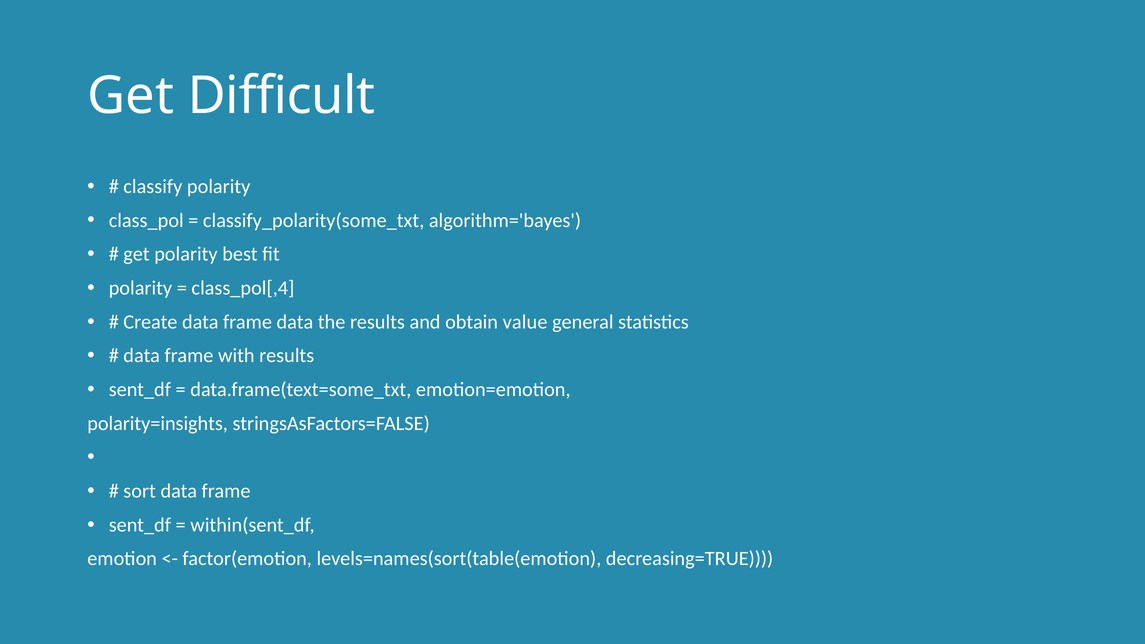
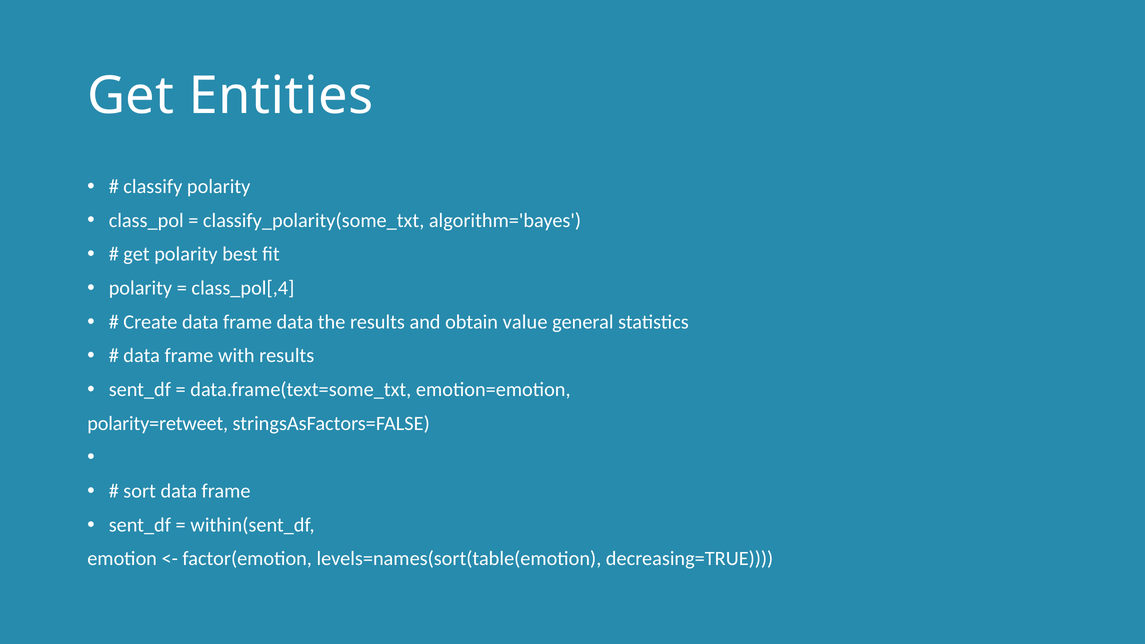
Difficult: Difficult -> Entities (281, 96)
polarity=insights: polarity=insights -> polarity=retweet (158, 423)
